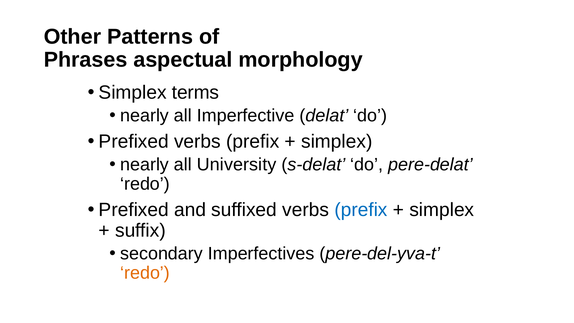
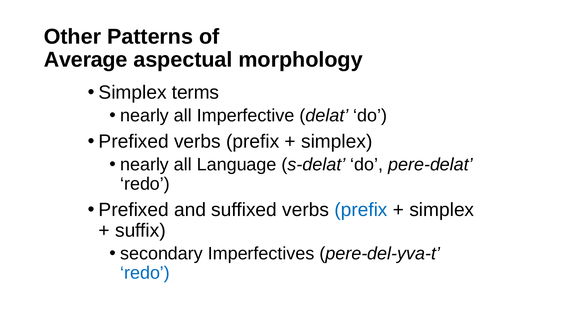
Phrases: Phrases -> Average (86, 60)
University: University -> Language (237, 164)
redo colour: orange -> blue (145, 273)
